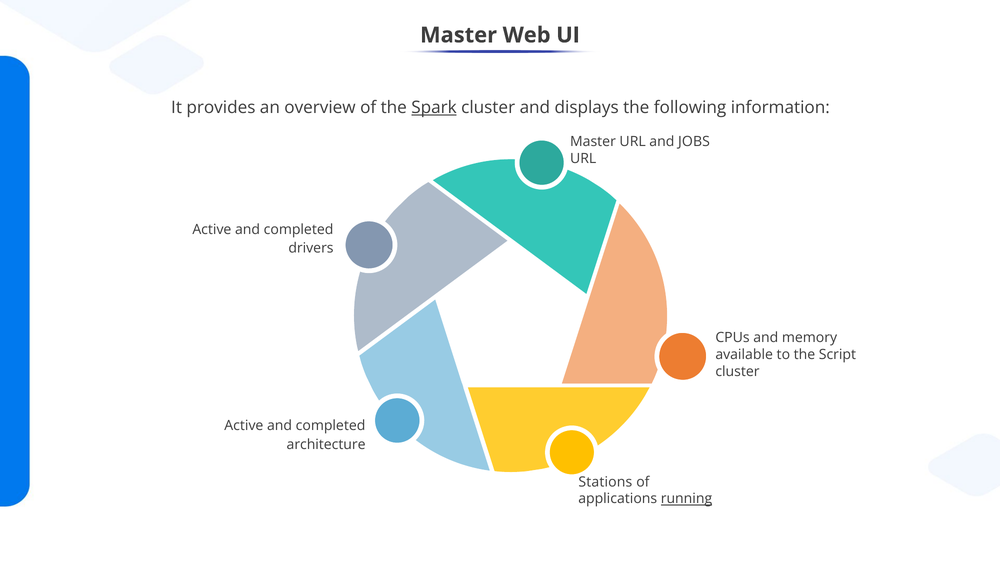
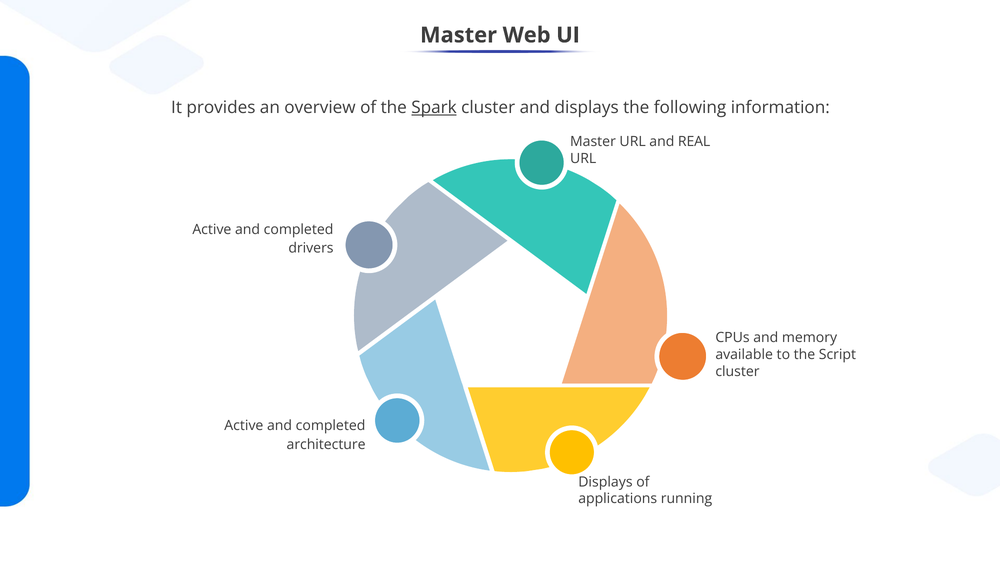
JOBS: JOBS -> REAL (694, 142)
Stations: Stations -> Displays (605, 481)
running underline: present -> none (686, 498)
